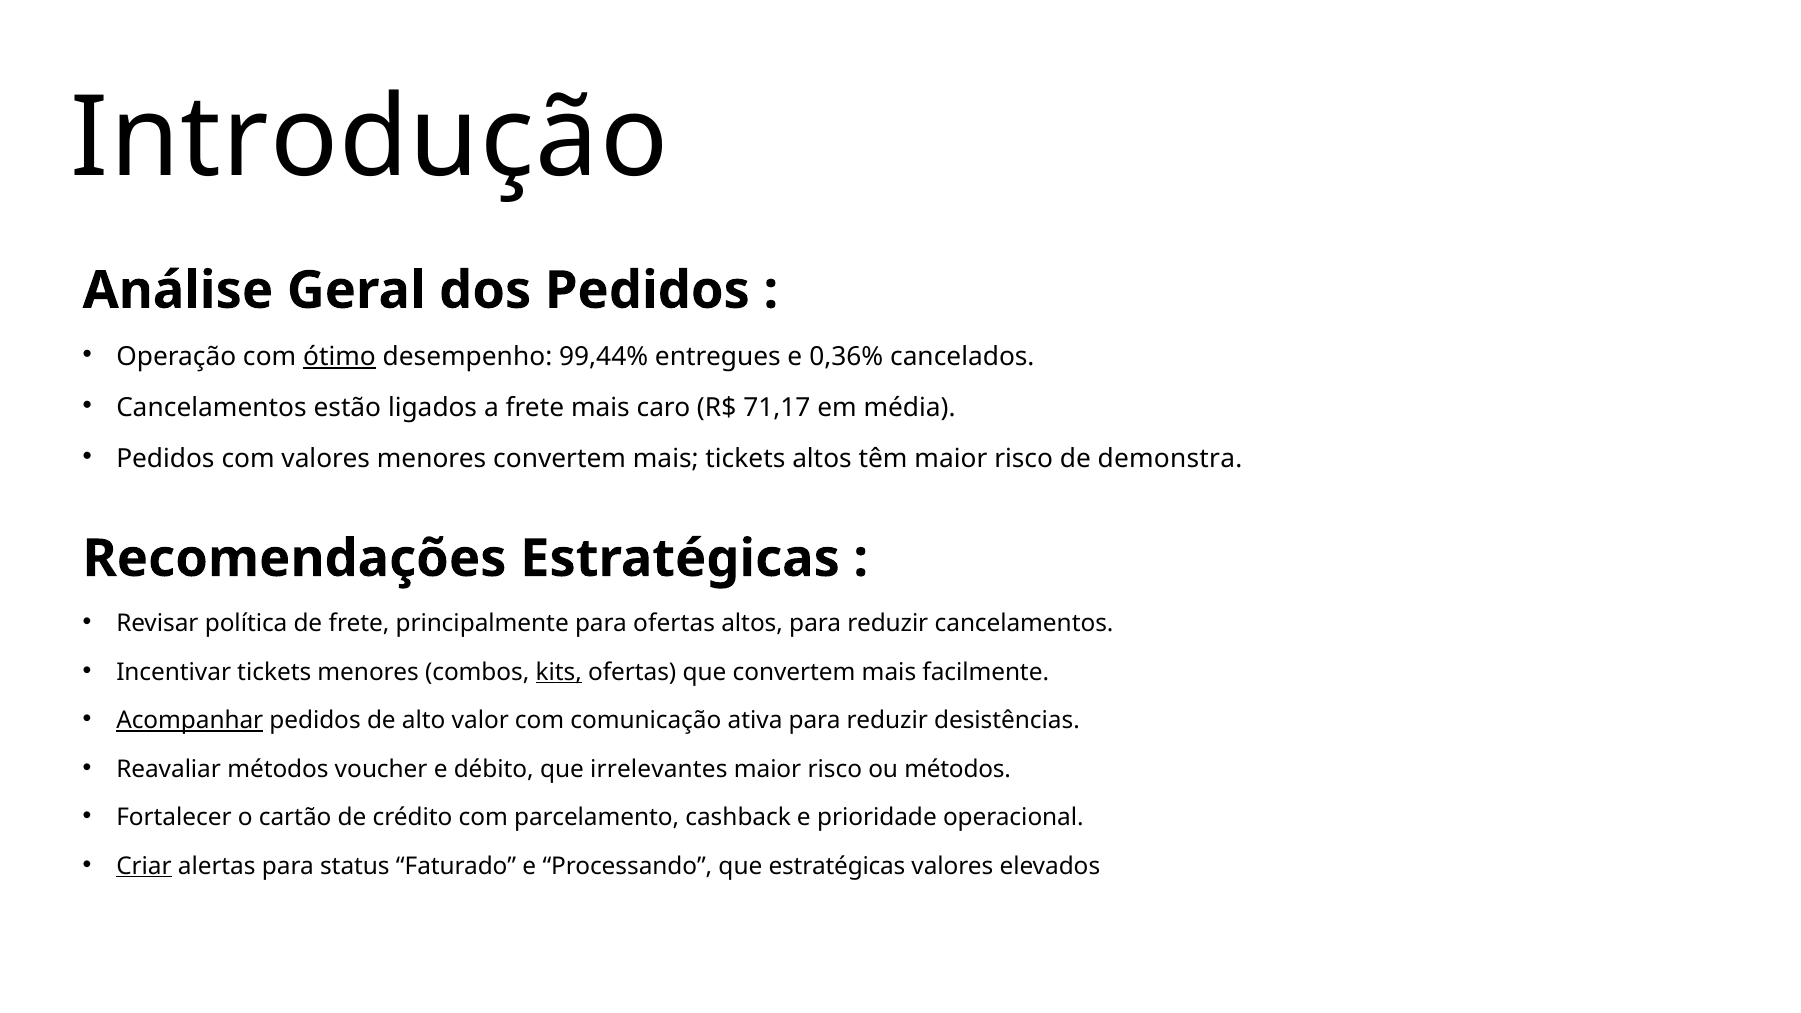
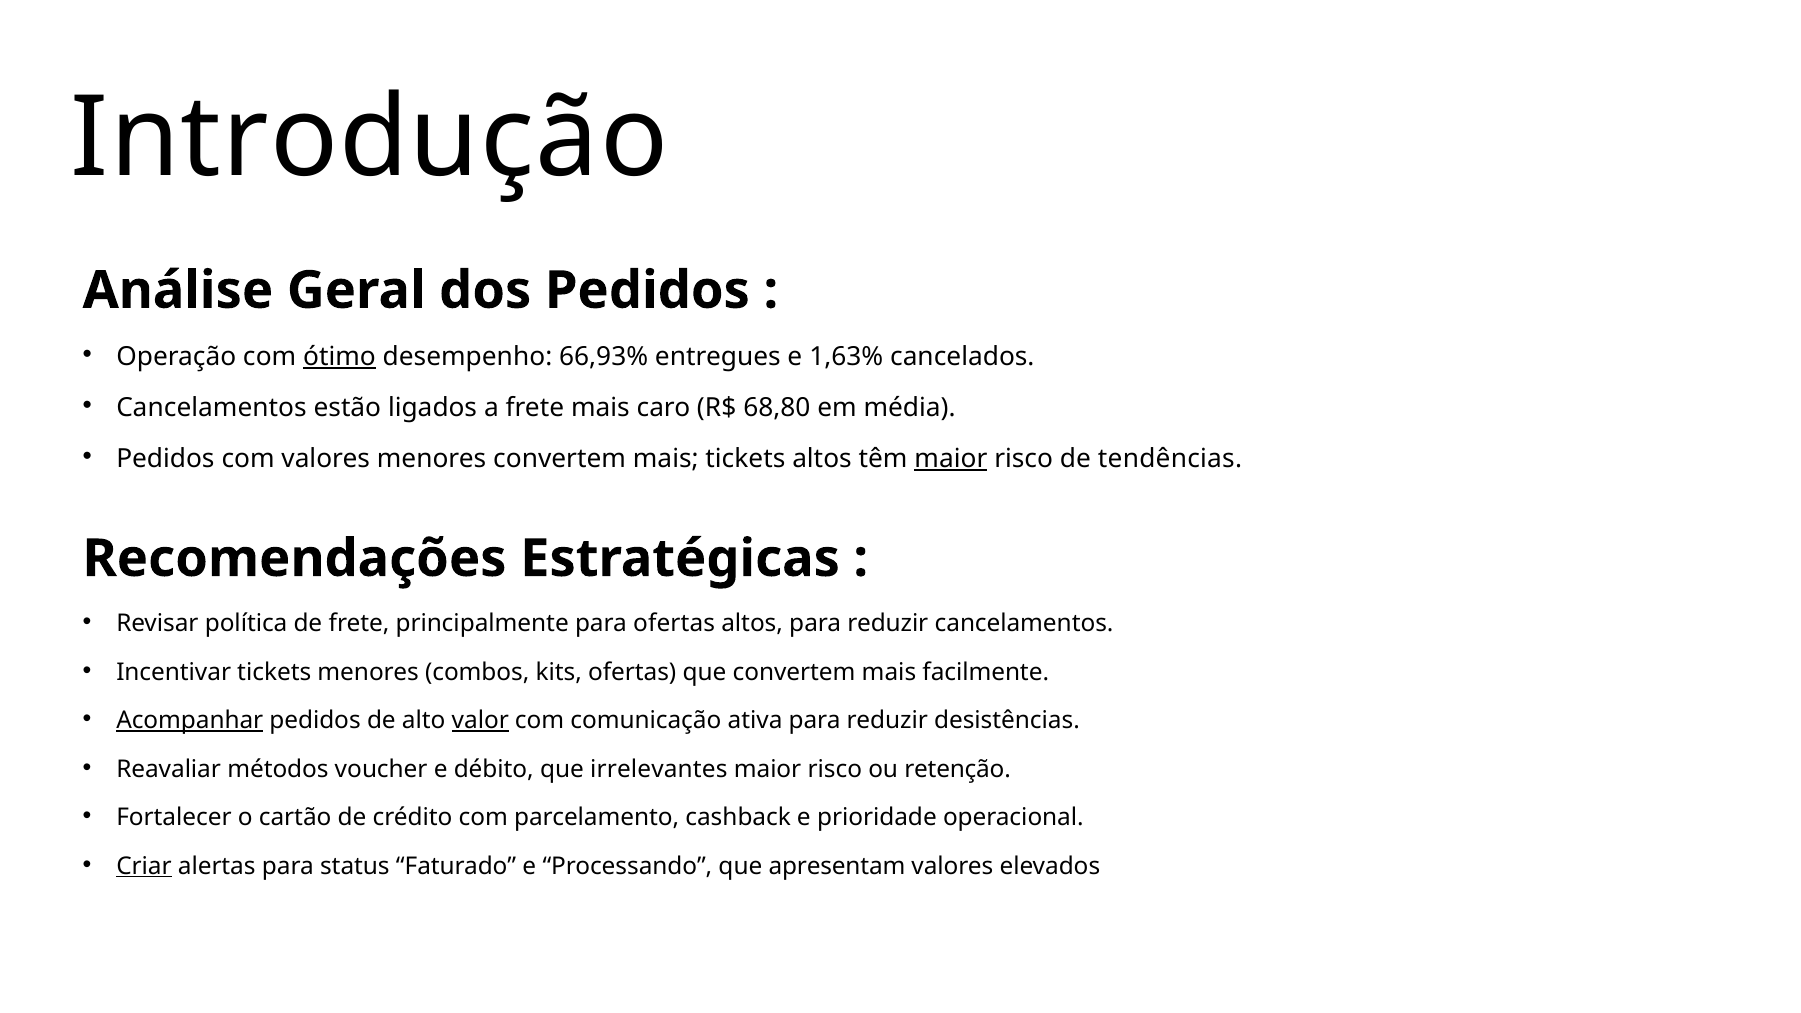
99,44%: 99,44% -> 66,93% (604, 357)
0,36%: 0,36% -> 1,63% (846, 357)
71,17: 71,17 -> 68,80 (777, 408)
maior underline: none -> present (951, 459)
demonstra: demonstra -> tendências (1170, 459)
kits underline: present -> none (559, 672)
valor underline: none -> present (480, 721)
ou métodos: métodos -> retenção (958, 769)
que estratégicas: estratégicas -> apresentam (837, 866)
